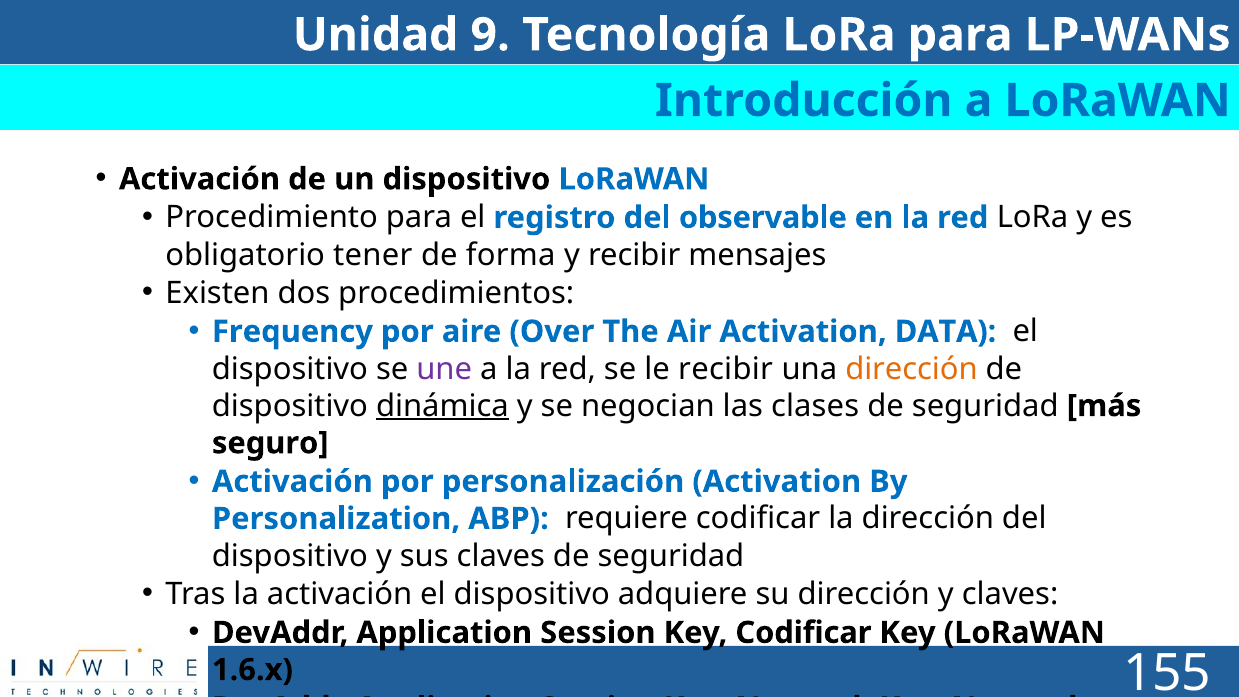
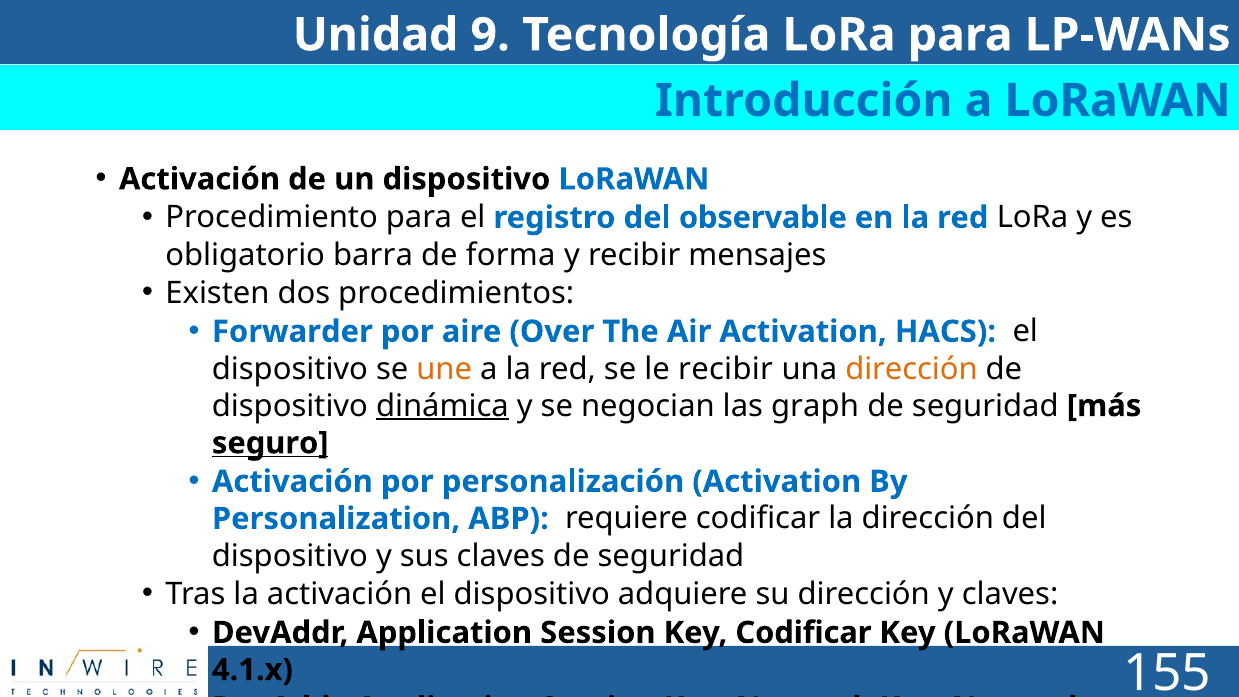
tener: tener -> barra (373, 255)
Frequency: Frequency -> Forwarder (292, 332)
DATA: DATA -> HACS (945, 332)
une colour: purple -> orange (444, 369)
clases: clases -> graph (815, 406)
seguro underline: none -> present (270, 443)
1.6.x: 1.6.x -> 4.1.x (252, 670)
